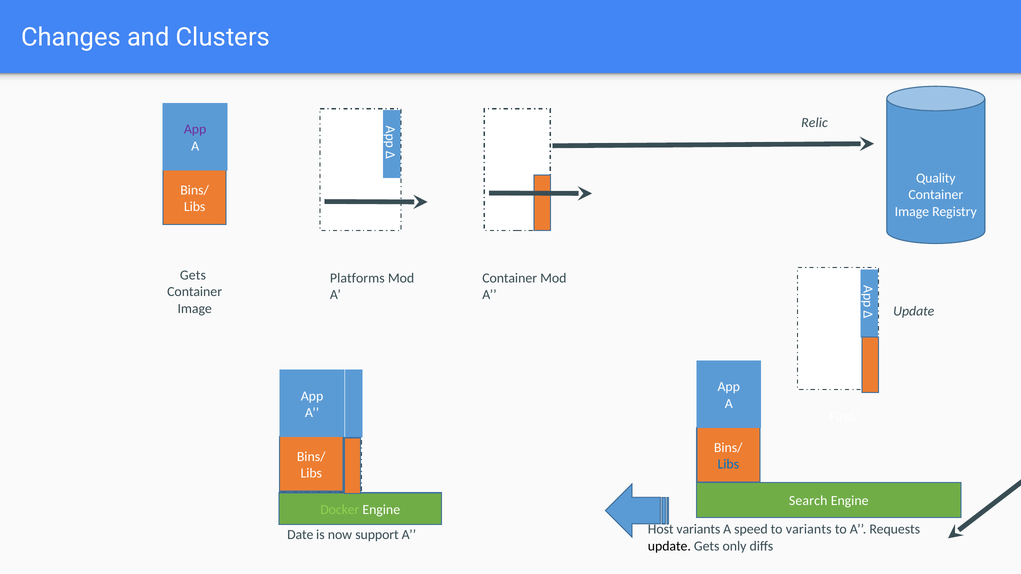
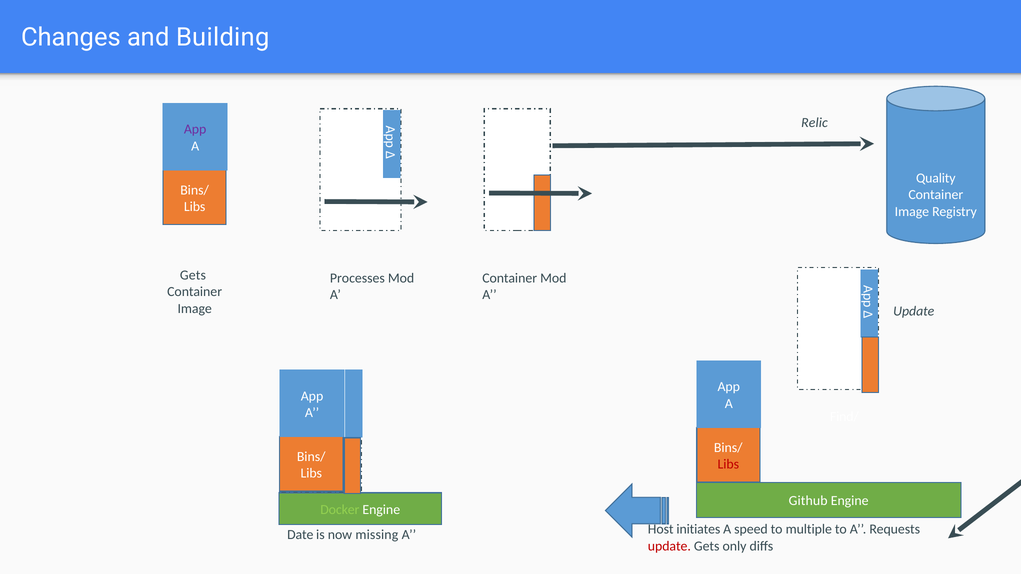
Clusters: Clusters -> Building (223, 37)
Platforms: Platforms -> Processes (357, 278)
Libs colour: blue -> red (728, 464)
Search: Search -> Github (808, 501)
Host variants: variants -> initiates (698, 530)
to variants: variants -> multiple (809, 530)
support: support -> missing (377, 535)
update colour: black -> red (669, 546)
